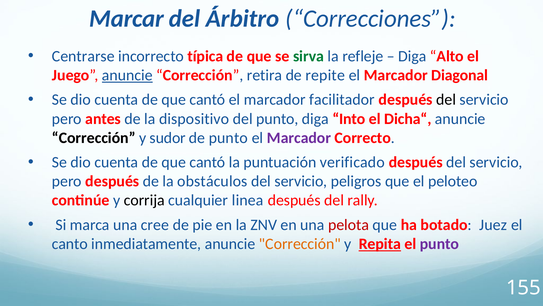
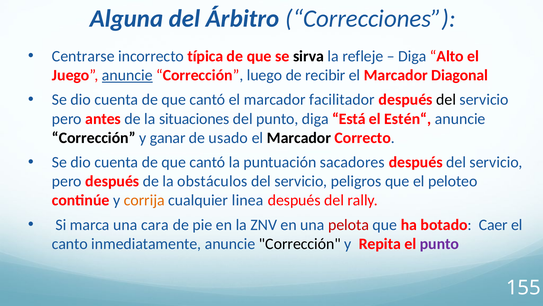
Marcar: Marcar -> Alguna (126, 19)
sirva colour: green -> black (309, 56)
retira: retira -> luego (265, 75)
repite: repite -> recibir (325, 75)
dispositivo: dispositivo -> situaciones (194, 119)
Into: Into -> Está (349, 119)
Dicha“: Dicha“ -> Estén“ (408, 119)
sudor: sudor -> ganar (168, 138)
de punto: punto -> usado (228, 138)
Marcador colour: purple -> black (299, 138)
verificado: verificado -> sacadores (352, 162)
corrija colour: black -> orange (144, 200)
cree: cree -> cara (155, 224)
Juez: Juez -> Caer (493, 224)
Corrección colour: orange -> black (300, 243)
Repita underline: present -> none (380, 243)
